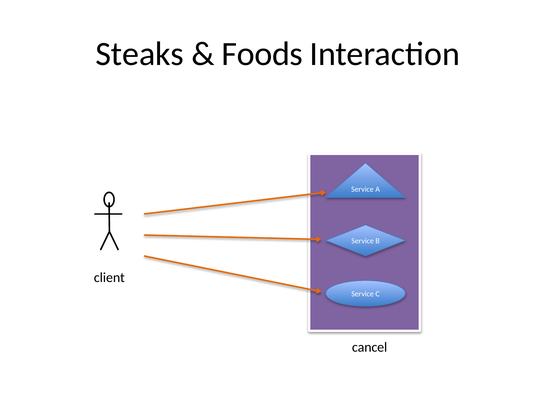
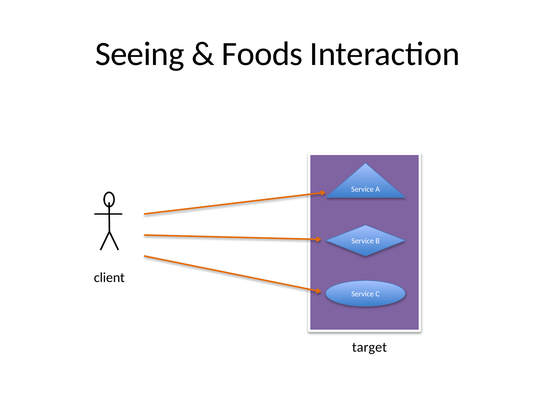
Steaks: Steaks -> Seeing (140, 54)
cancel: cancel -> target (369, 347)
